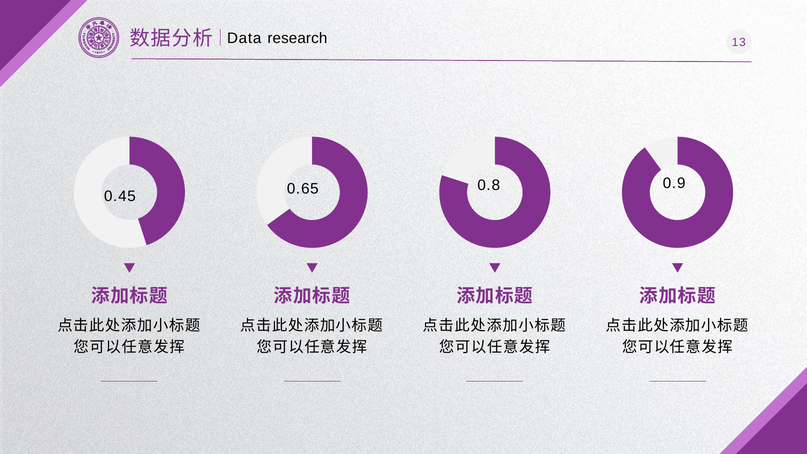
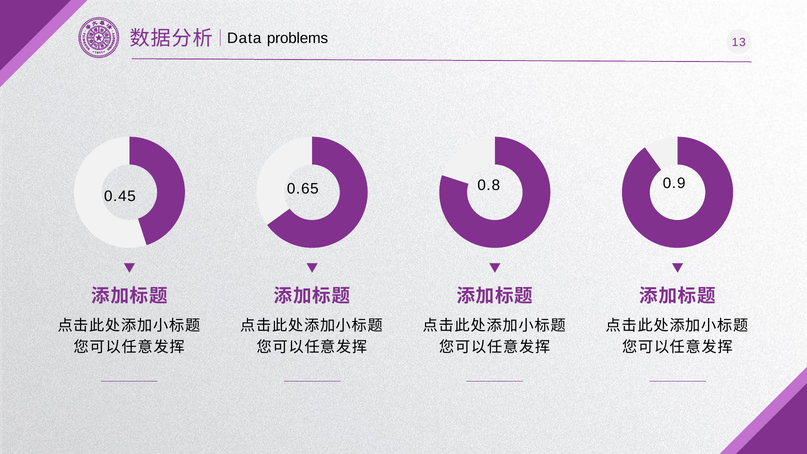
research: research -> problems (298, 38)
